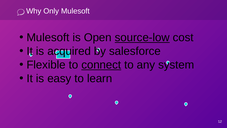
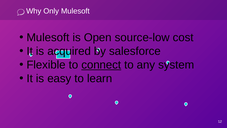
source-low underline: present -> none (142, 37)
